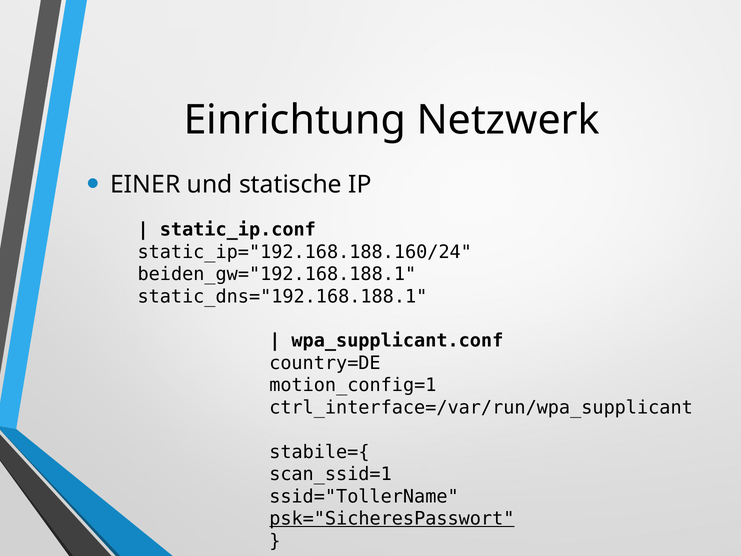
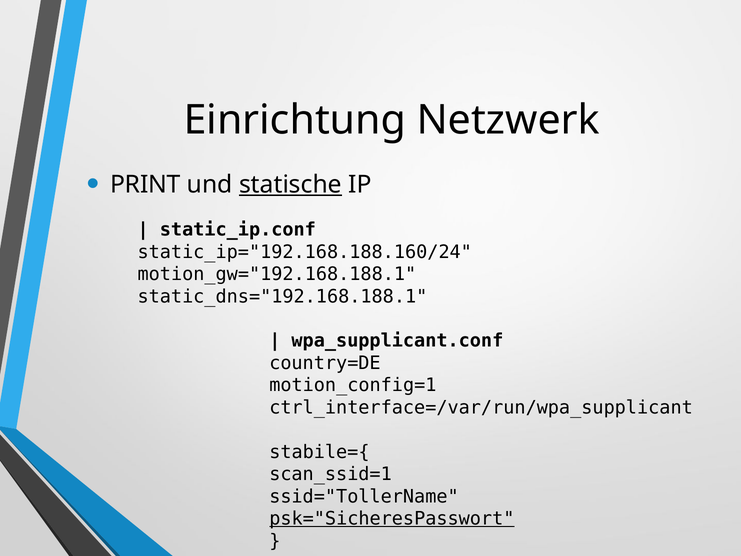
EINER: EINER -> PRINT (145, 185)
statische underline: none -> present (290, 185)
beiden_gw="192.168.188.1: beiden_gw="192.168.188.1 -> motion_gw="192.168.188.1 (277, 274)
